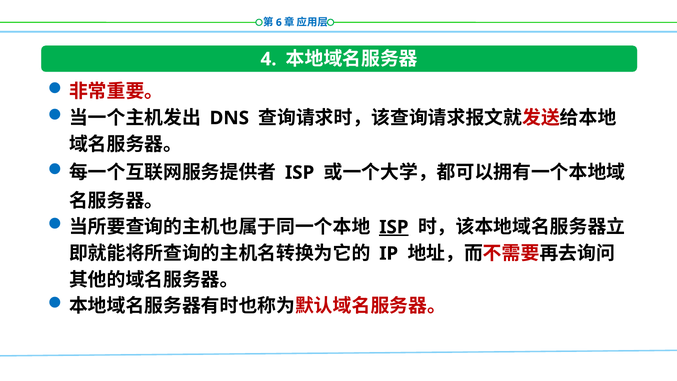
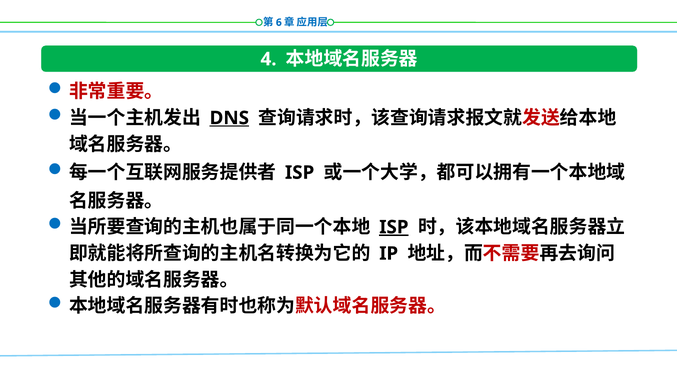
DNS underline: none -> present (229, 118)
